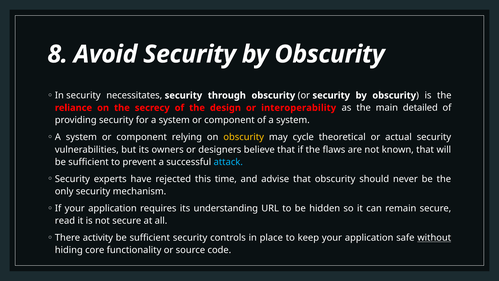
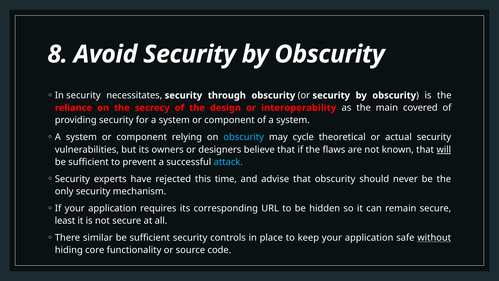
detailed: detailed -> covered (420, 108)
obscurity colour: yellow -> light blue (244, 137)
will underline: none -> present (444, 149)
understanding: understanding -> corresponding (226, 208)
read: read -> least (65, 221)
activity: activity -> similar (98, 238)
